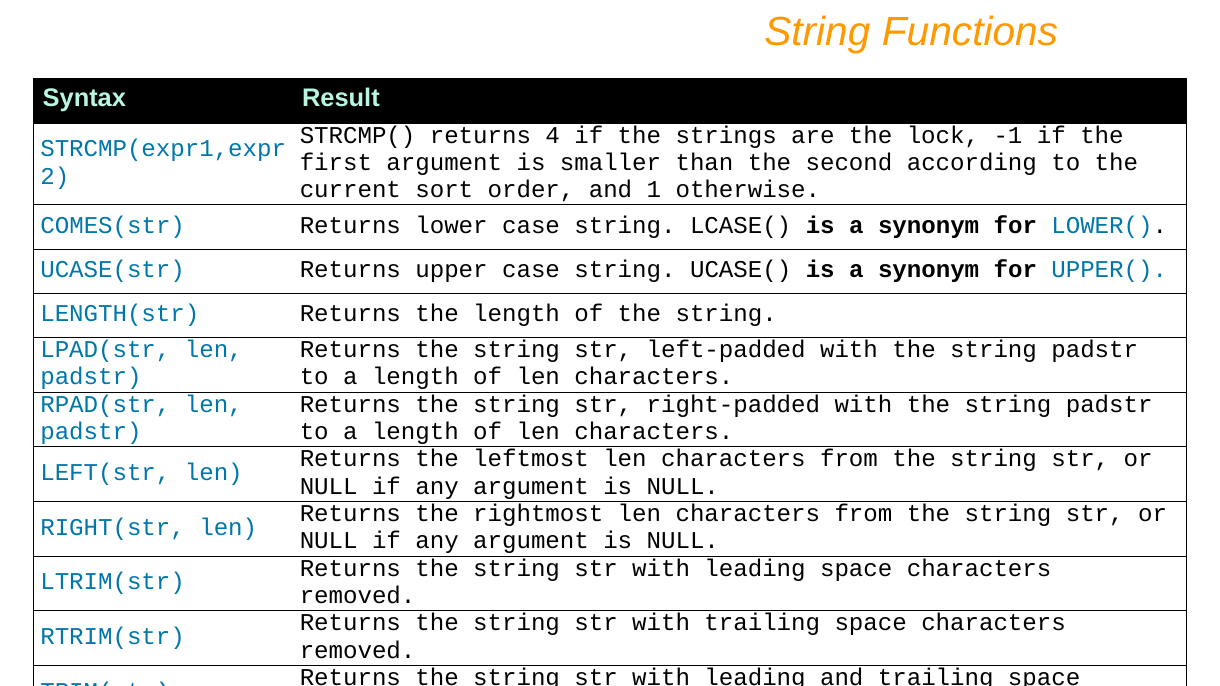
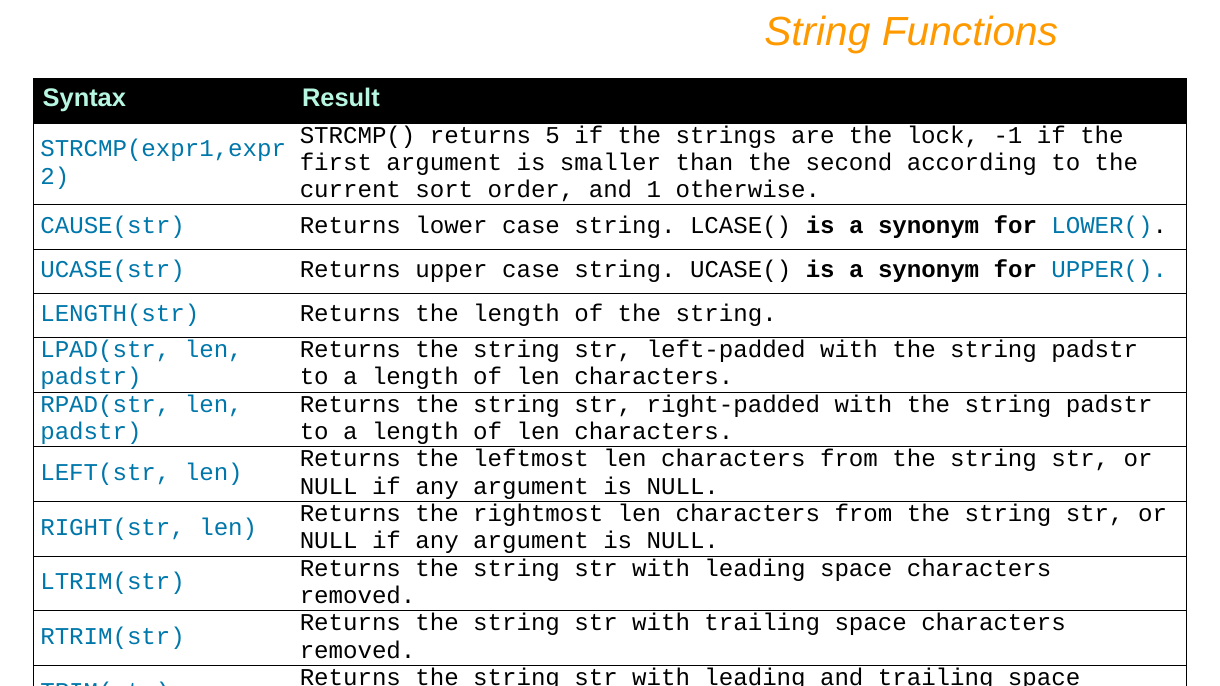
4: 4 -> 5 (553, 135)
COMES(str: COMES(str -> CAUSE(str (113, 226)
